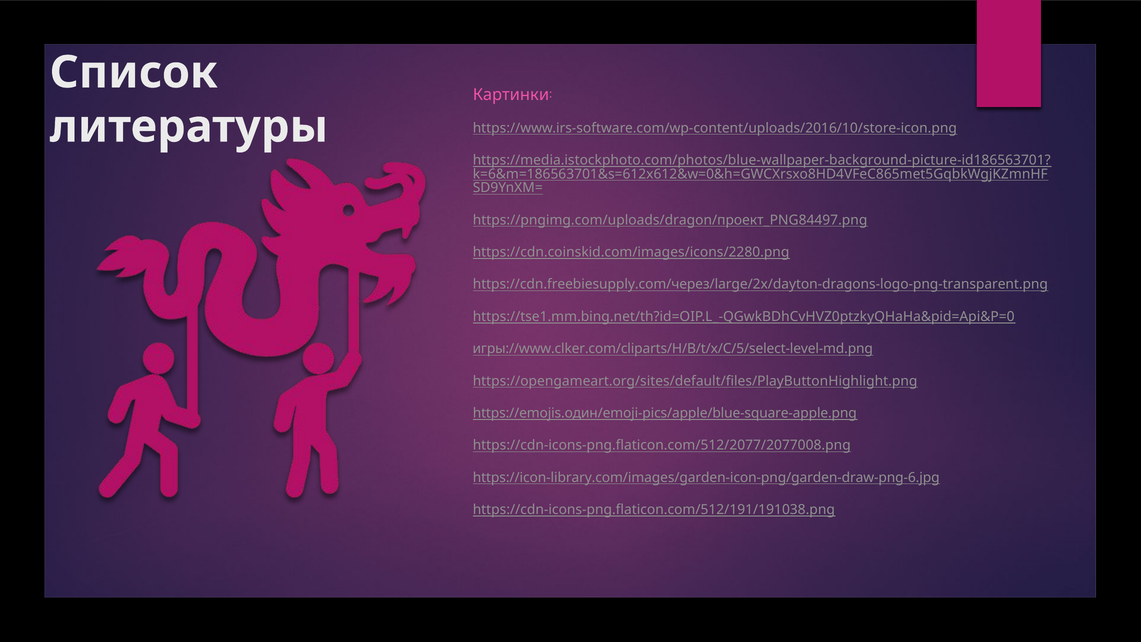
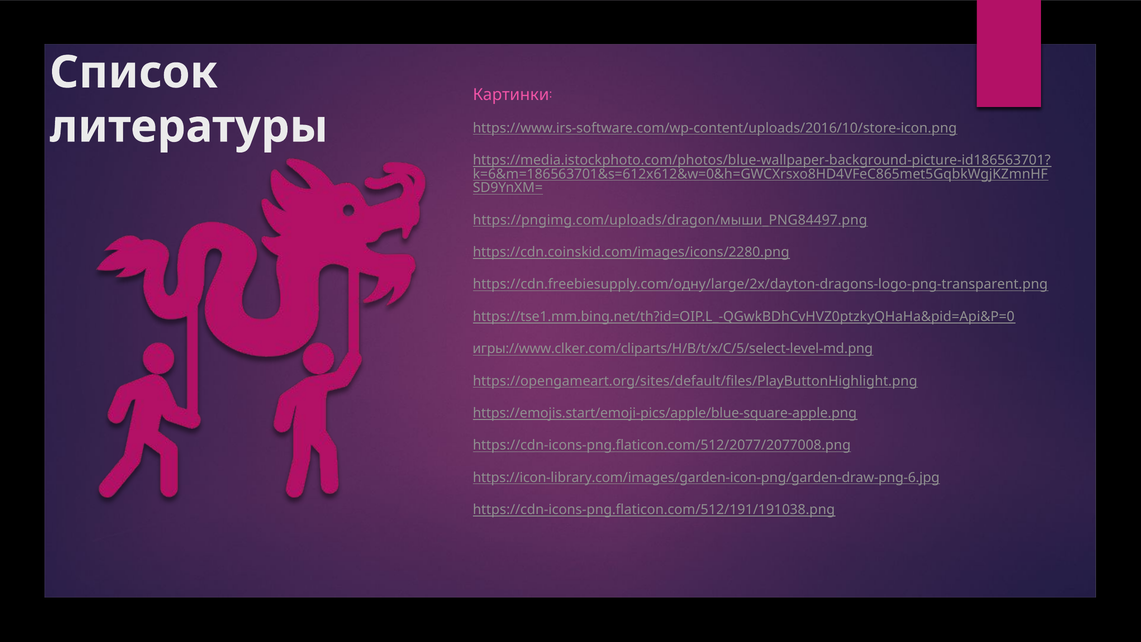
https://pngimg.com/uploads/dragon/проект_PNG84497.png: https://pngimg.com/uploads/dragon/проект_PNG84497.png -> https://pngimg.com/uploads/dragon/мыши_PNG84497.png (670, 220)
https://cdn.freebiesupply.com/через/large/2x/dayton-dragons-logo-png-transparent.png: https://cdn.freebiesupply.com/через/large/2x/dayton-dragons-logo-png-transparent.png -> https://cdn.freebiesupply.com/одну/large/2x/dayton-dragons-logo-png-transparent.png (760, 284)
https://emojis.один/emoji-pics/apple/blue-square-apple.png: https://emojis.один/emoji-pics/apple/blue-square-apple.png -> https://emojis.start/emoji-pics/apple/blue-square-apple.png (665, 413)
